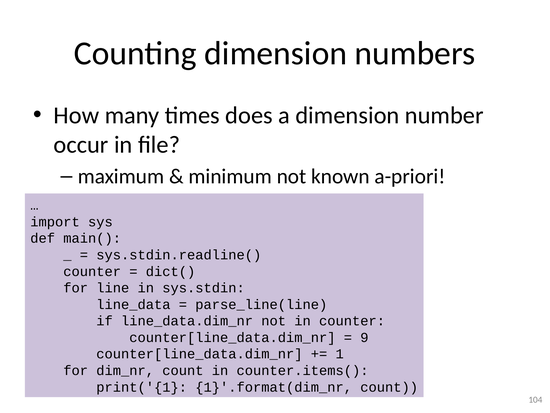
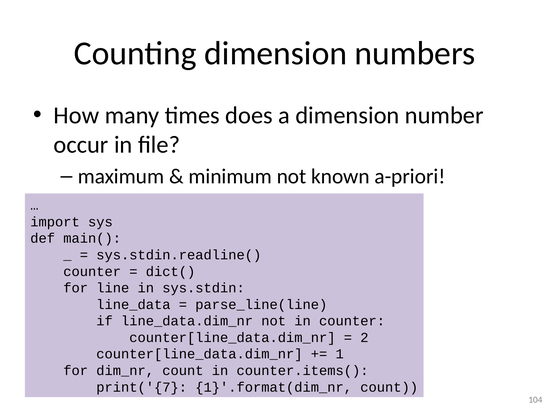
9: 9 -> 2 (364, 337)
print('{1: print('{1 -> print('{7 (142, 387)
